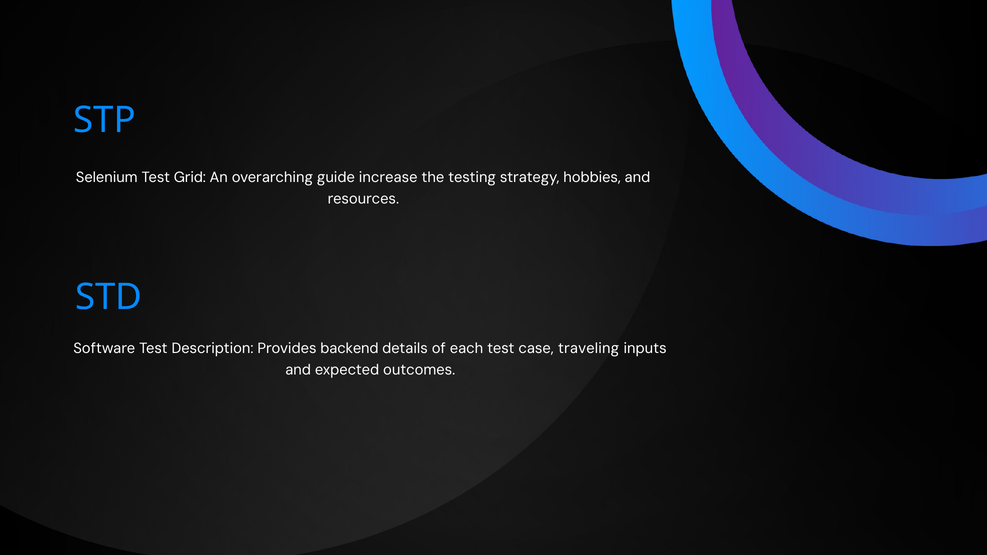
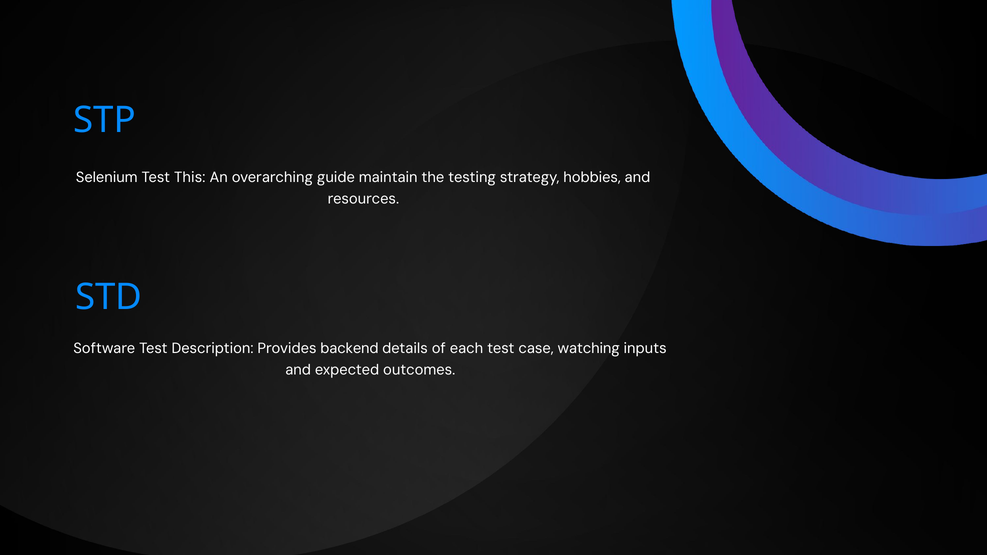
Grid: Grid -> This (190, 177)
increase: increase -> maintain (388, 177)
traveling: traveling -> watching (589, 349)
